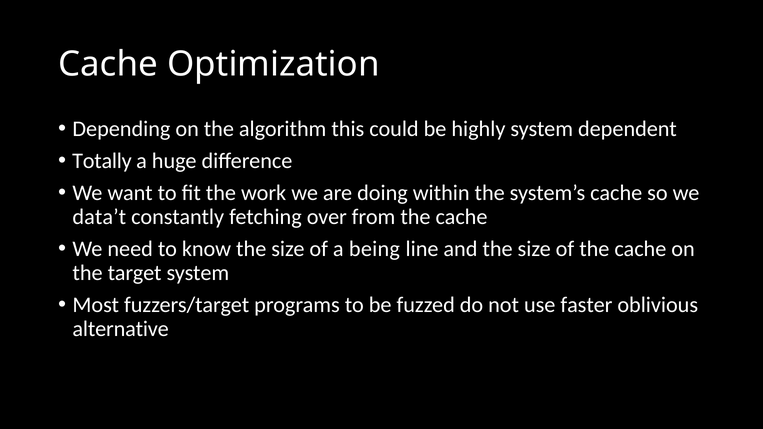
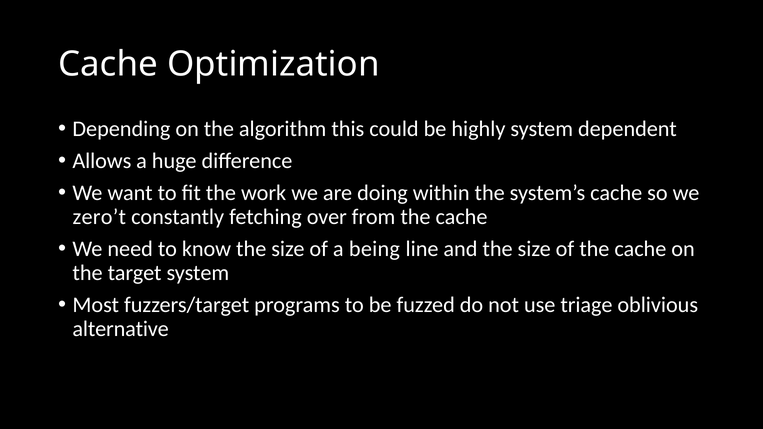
Totally: Totally -> Allows (102, 161)
data’t: data’t -> zero’t (99, 217)
faster: faster -> triage (586, 305)
